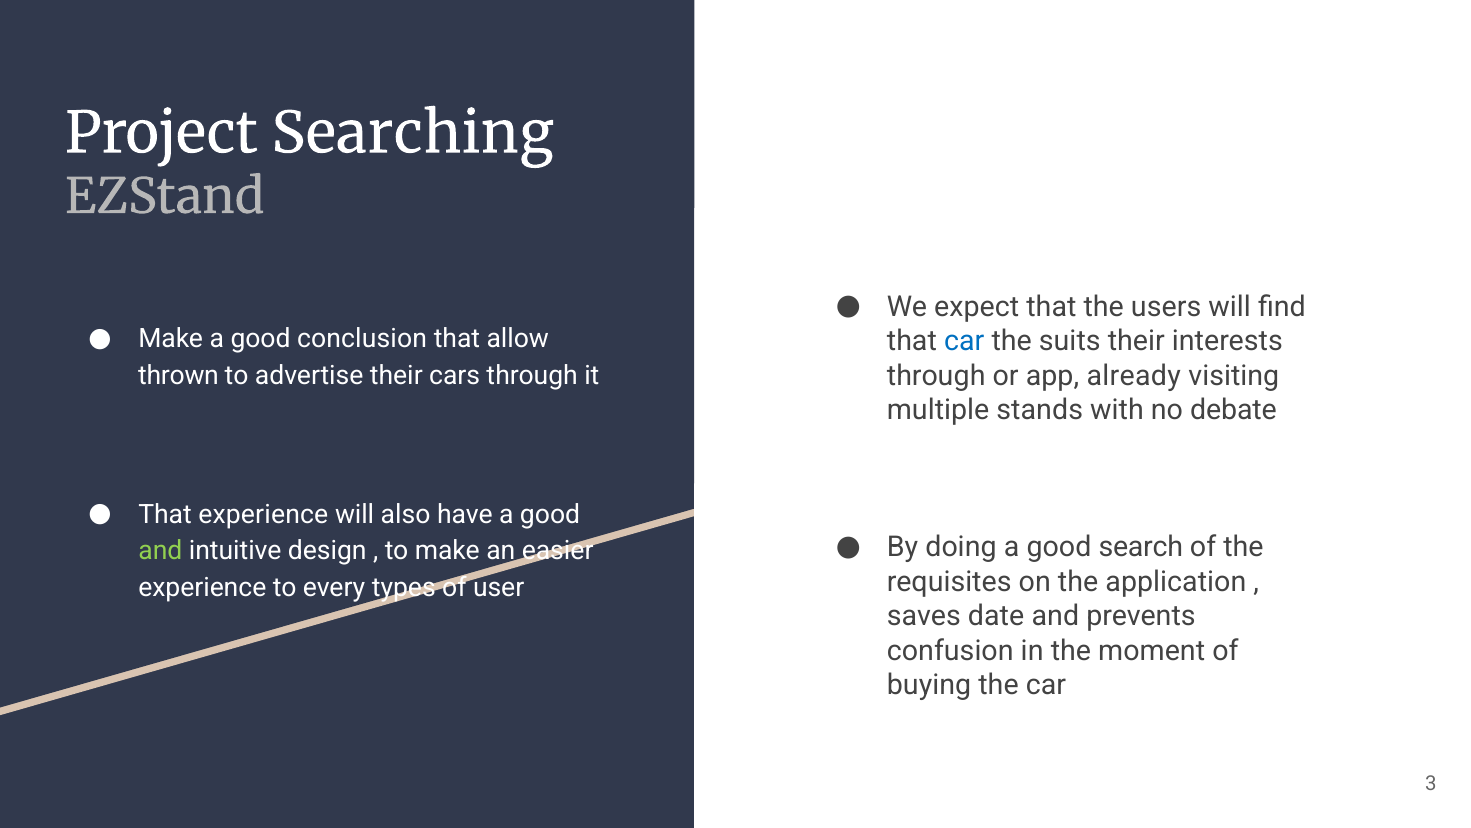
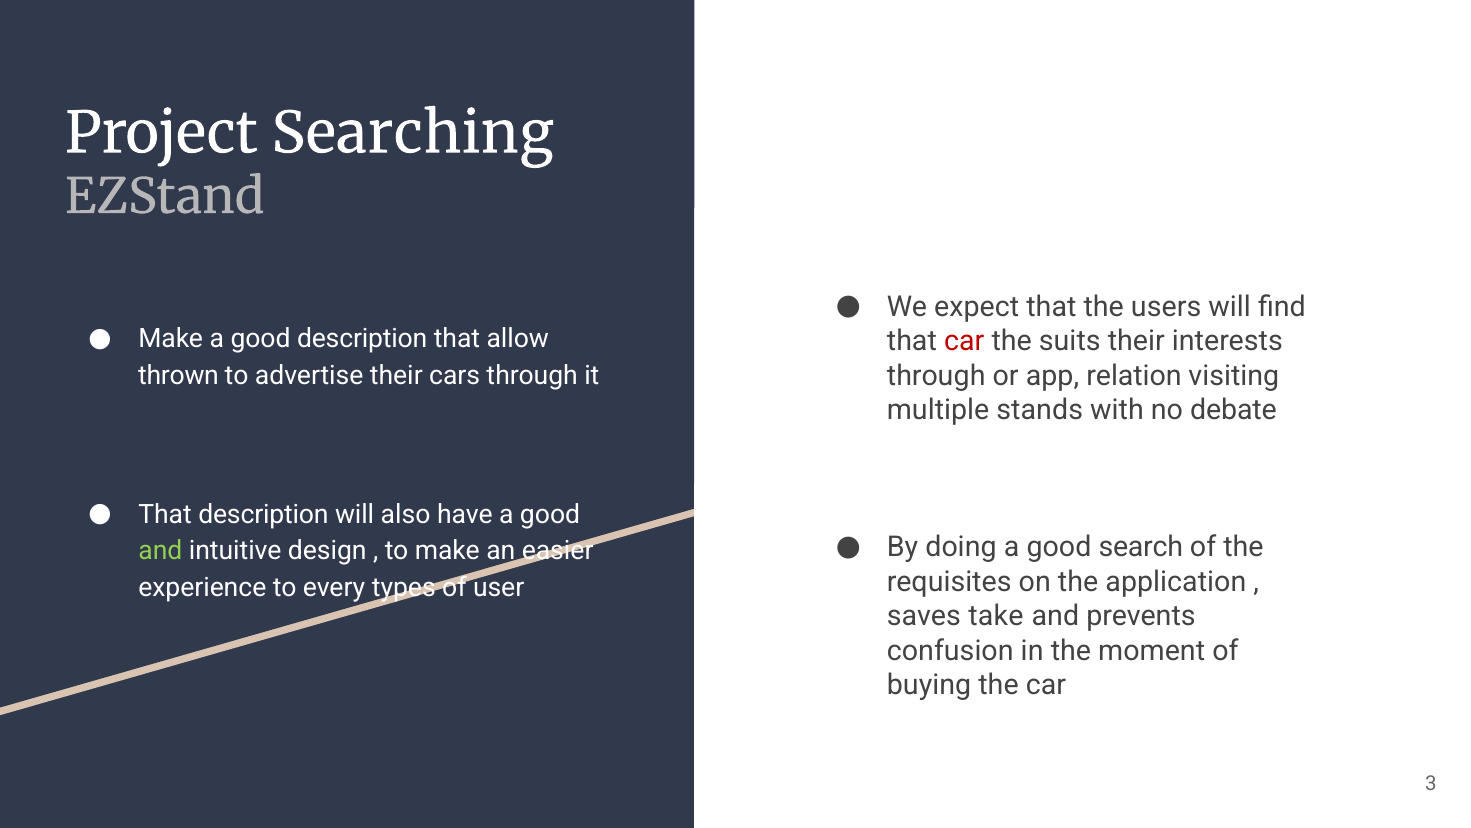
good conclusion: conclusion -> description (362, 339)
car colour: blue -> red (964, 341)
already: already -> relation (1134, 375)
That experience: experience -> description (263, 514)
date: date -> take (996, 616)
